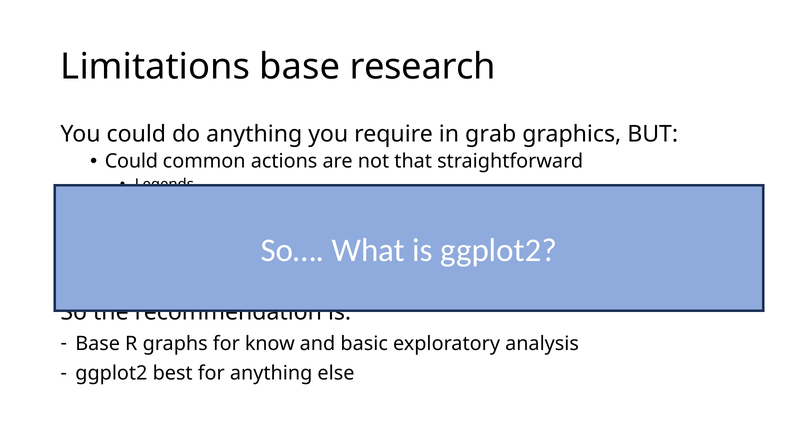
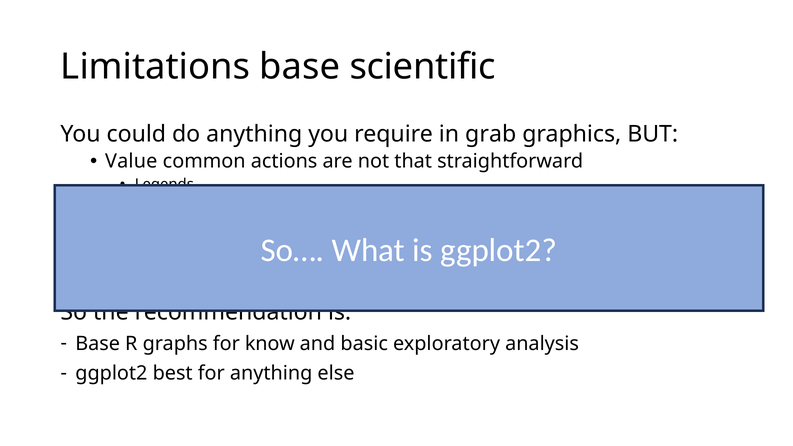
research: research -> scientific (423, 67)
Could: Could -> Value (131, 161)
